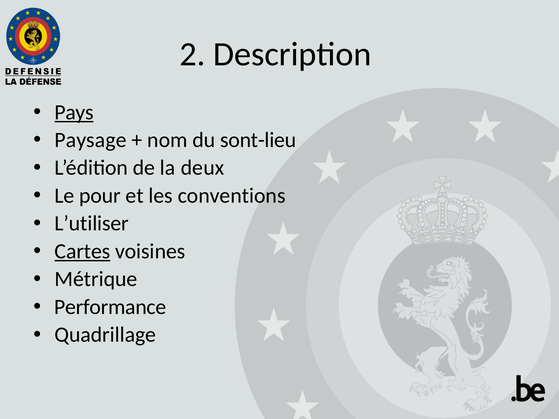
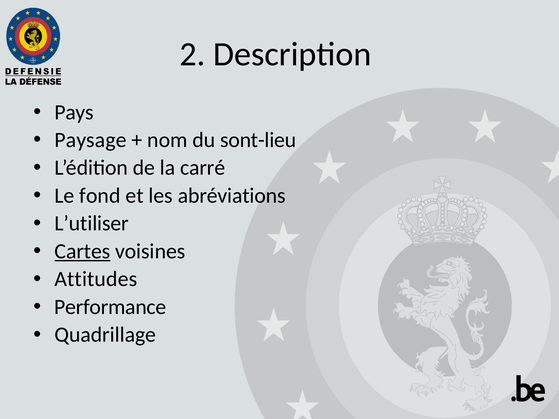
Pays underline: present -> none (74, 112)
deux: deux -> carré (203, 168)
pour: pour -> fond (100, 196)
conventions: conventions -> abréviations (232, 196)
Métrique: Métrique -> Attitudes (96, 279)
